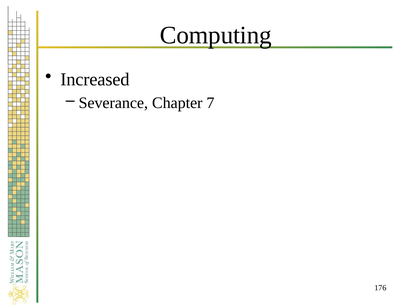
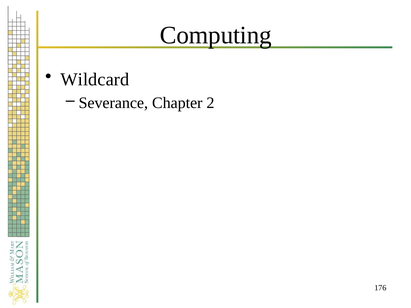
Increased: Increased -> Wildcard (95, 79)
7: 7 -> 2 (210, 103)
